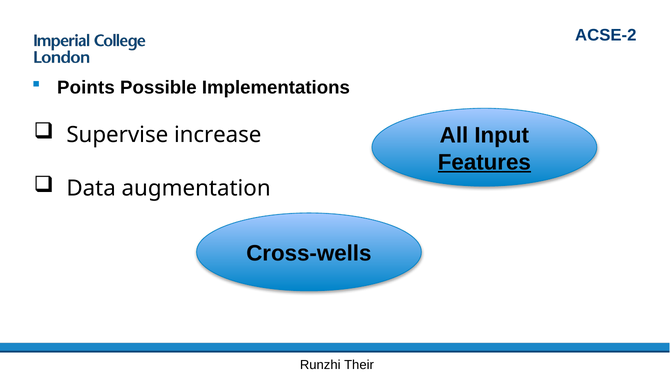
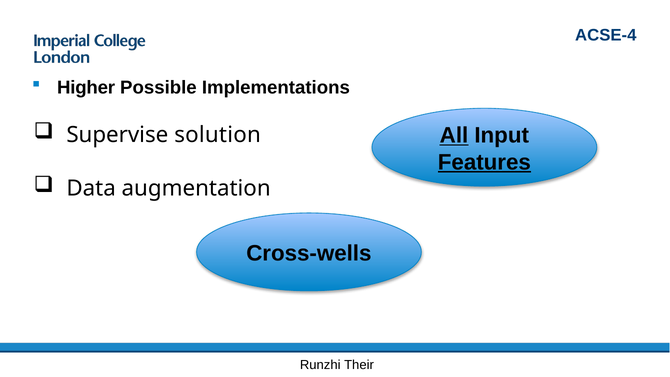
ACSE-2: ACSE-2 -> ACSE-4 (606, 35)
Points: Points -> Higher (86, 88)
increase: increase -> solution (218, 135)
All underline: none -> present (454, 135)
